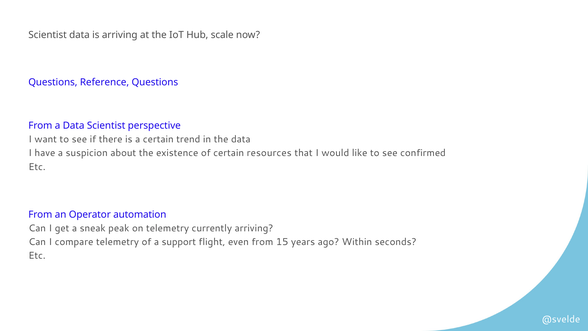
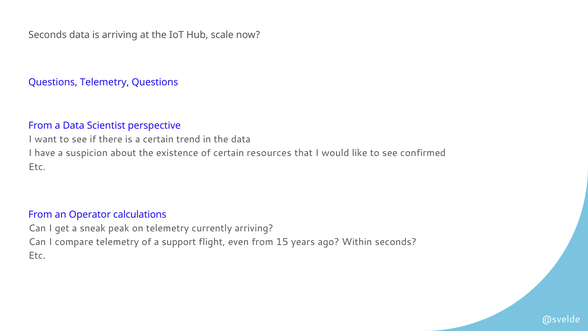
Scientist: Scientist -> Seconds (48, 35)
Questions Reference: Reference -> Telemetry (105, 82)
automation: automation -> calculations (140, 214)
